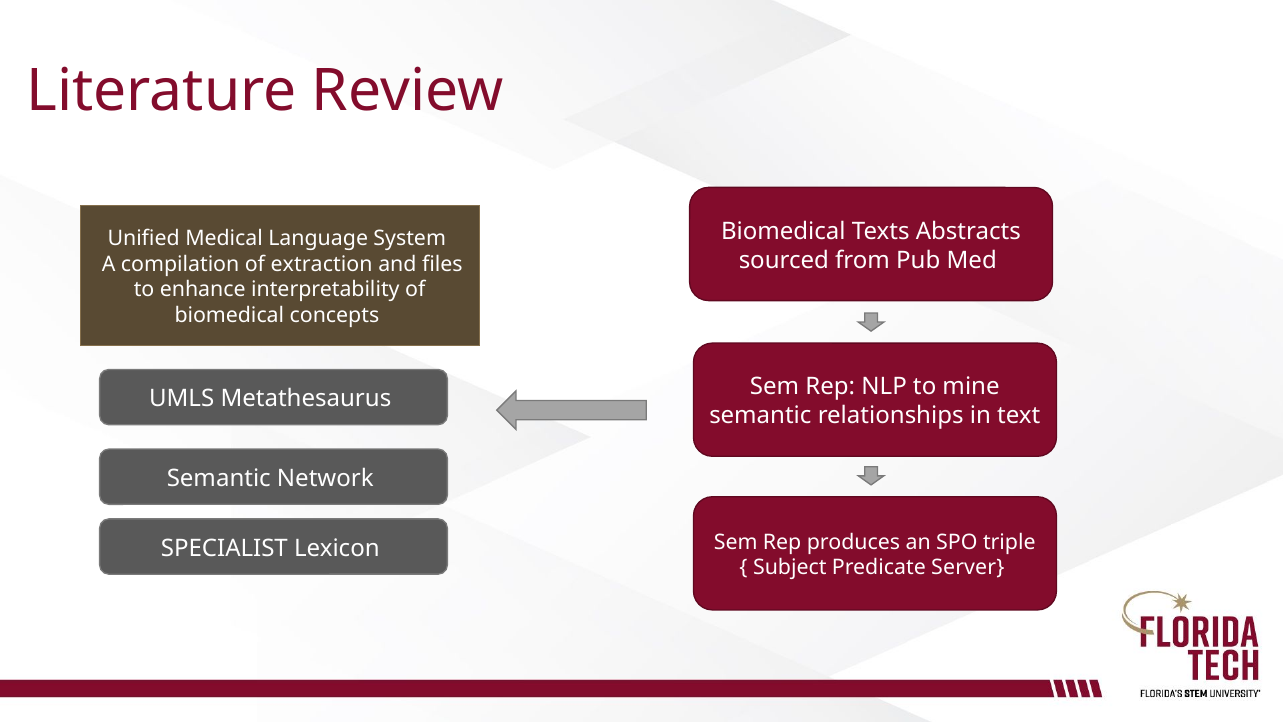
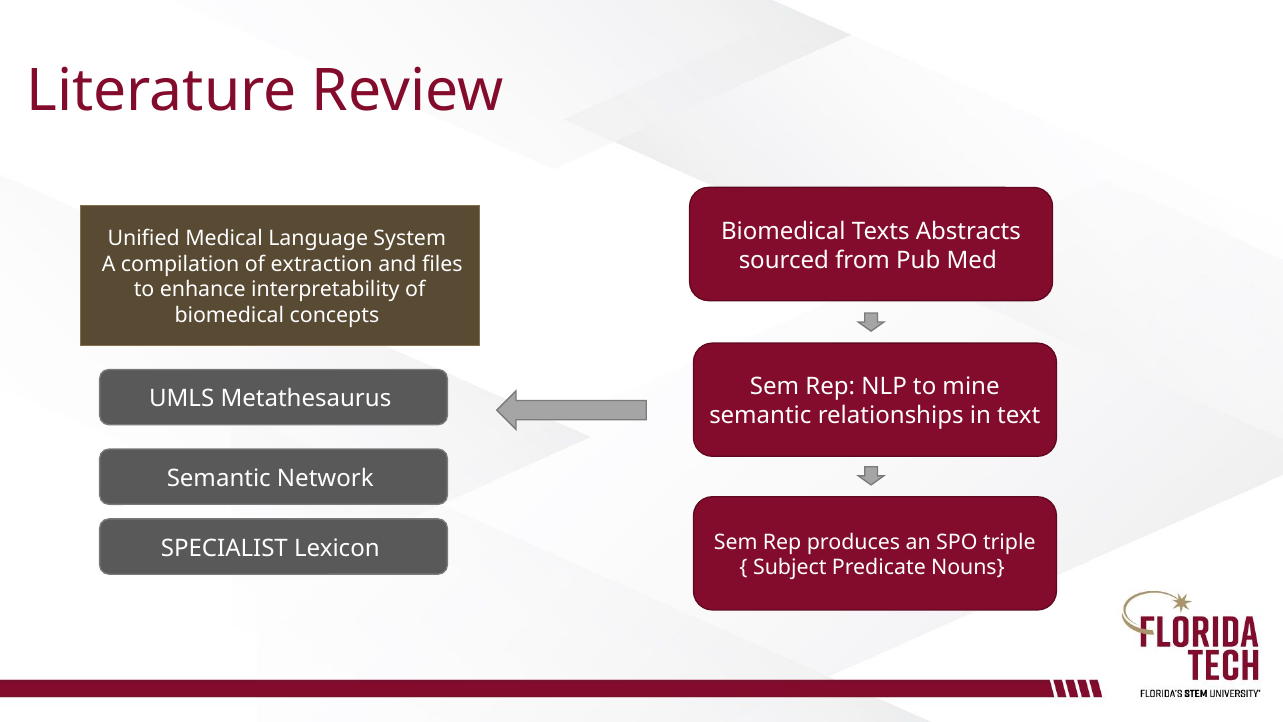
Server: Server -> Nouns (968, 567)
